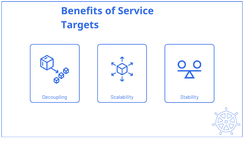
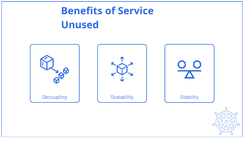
Targets: Targets -> Unused (80, 25)
